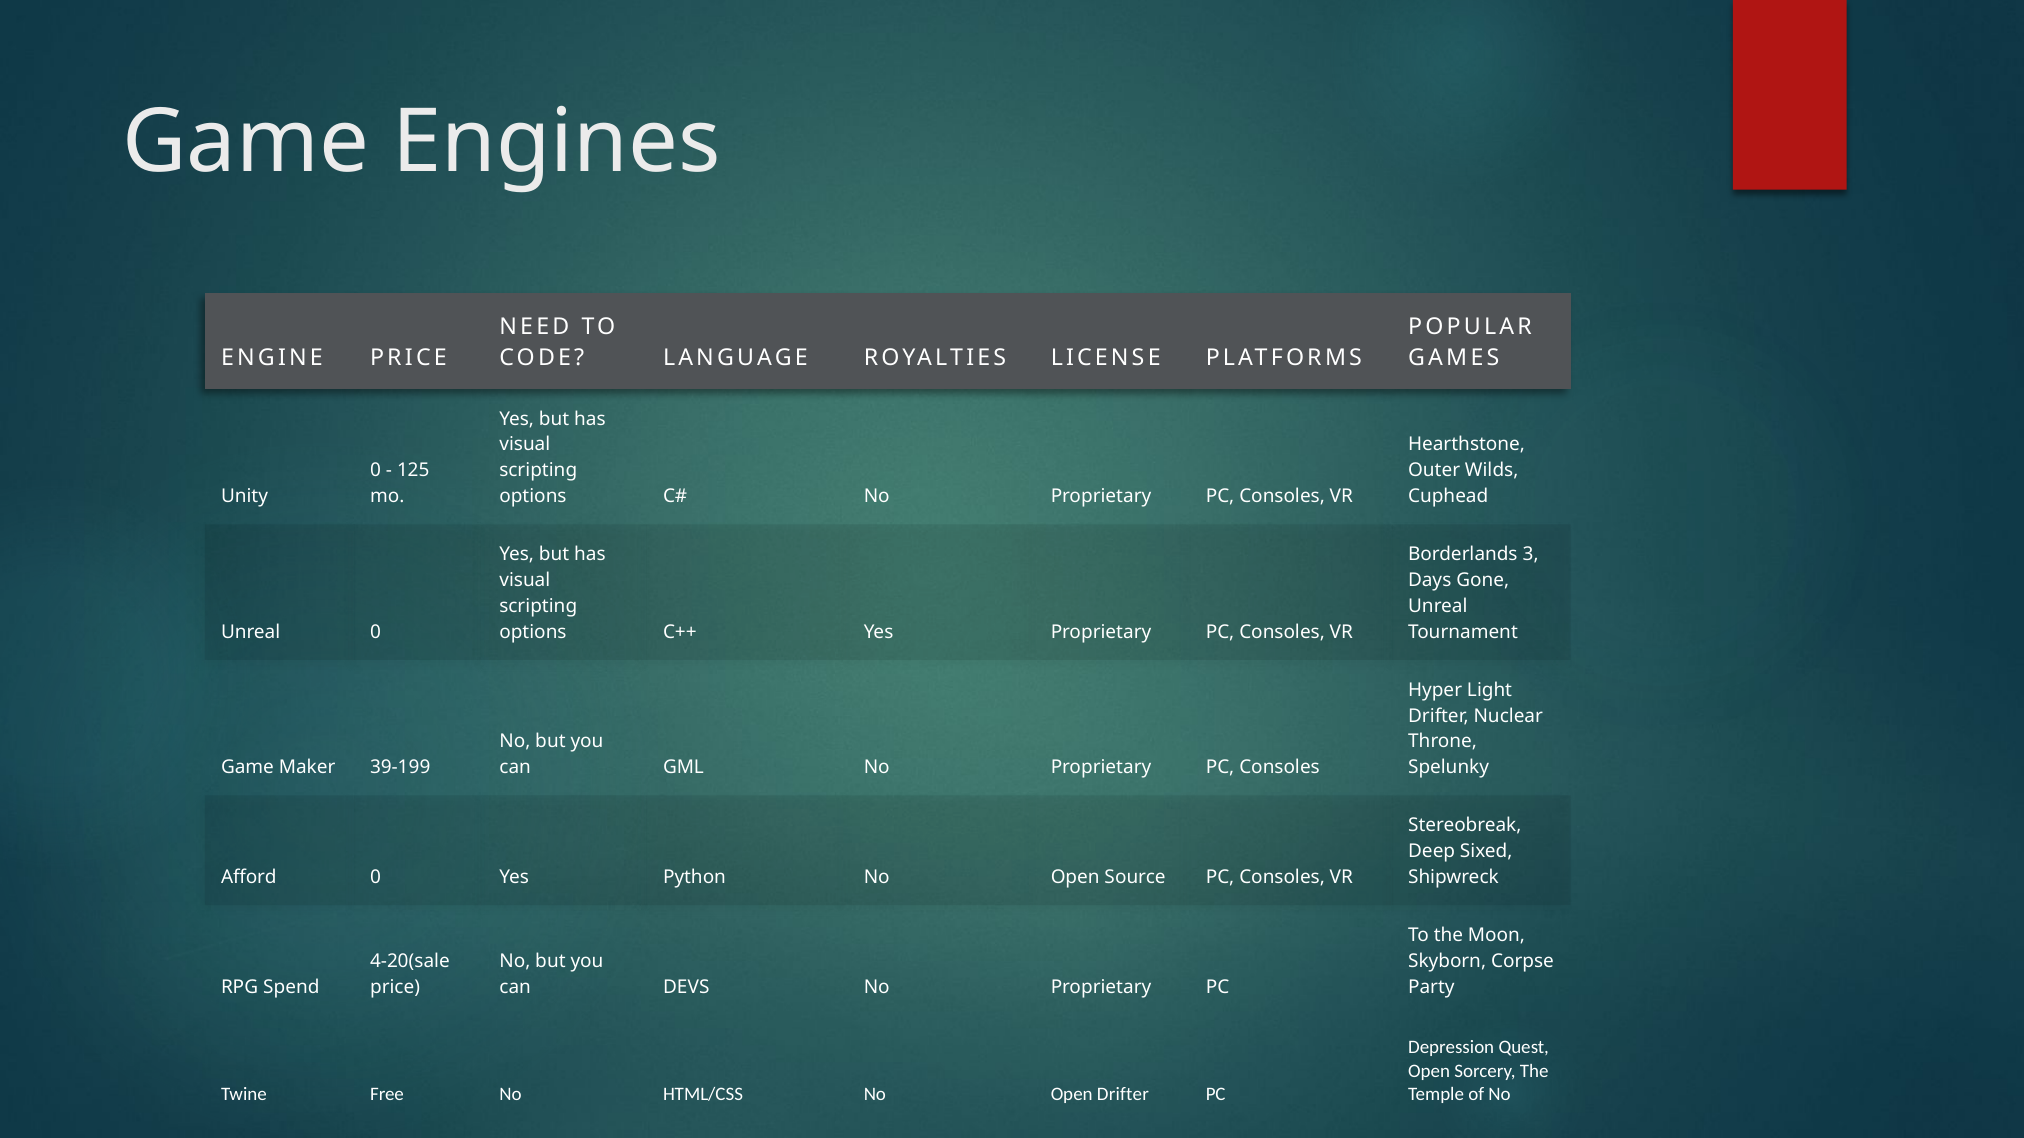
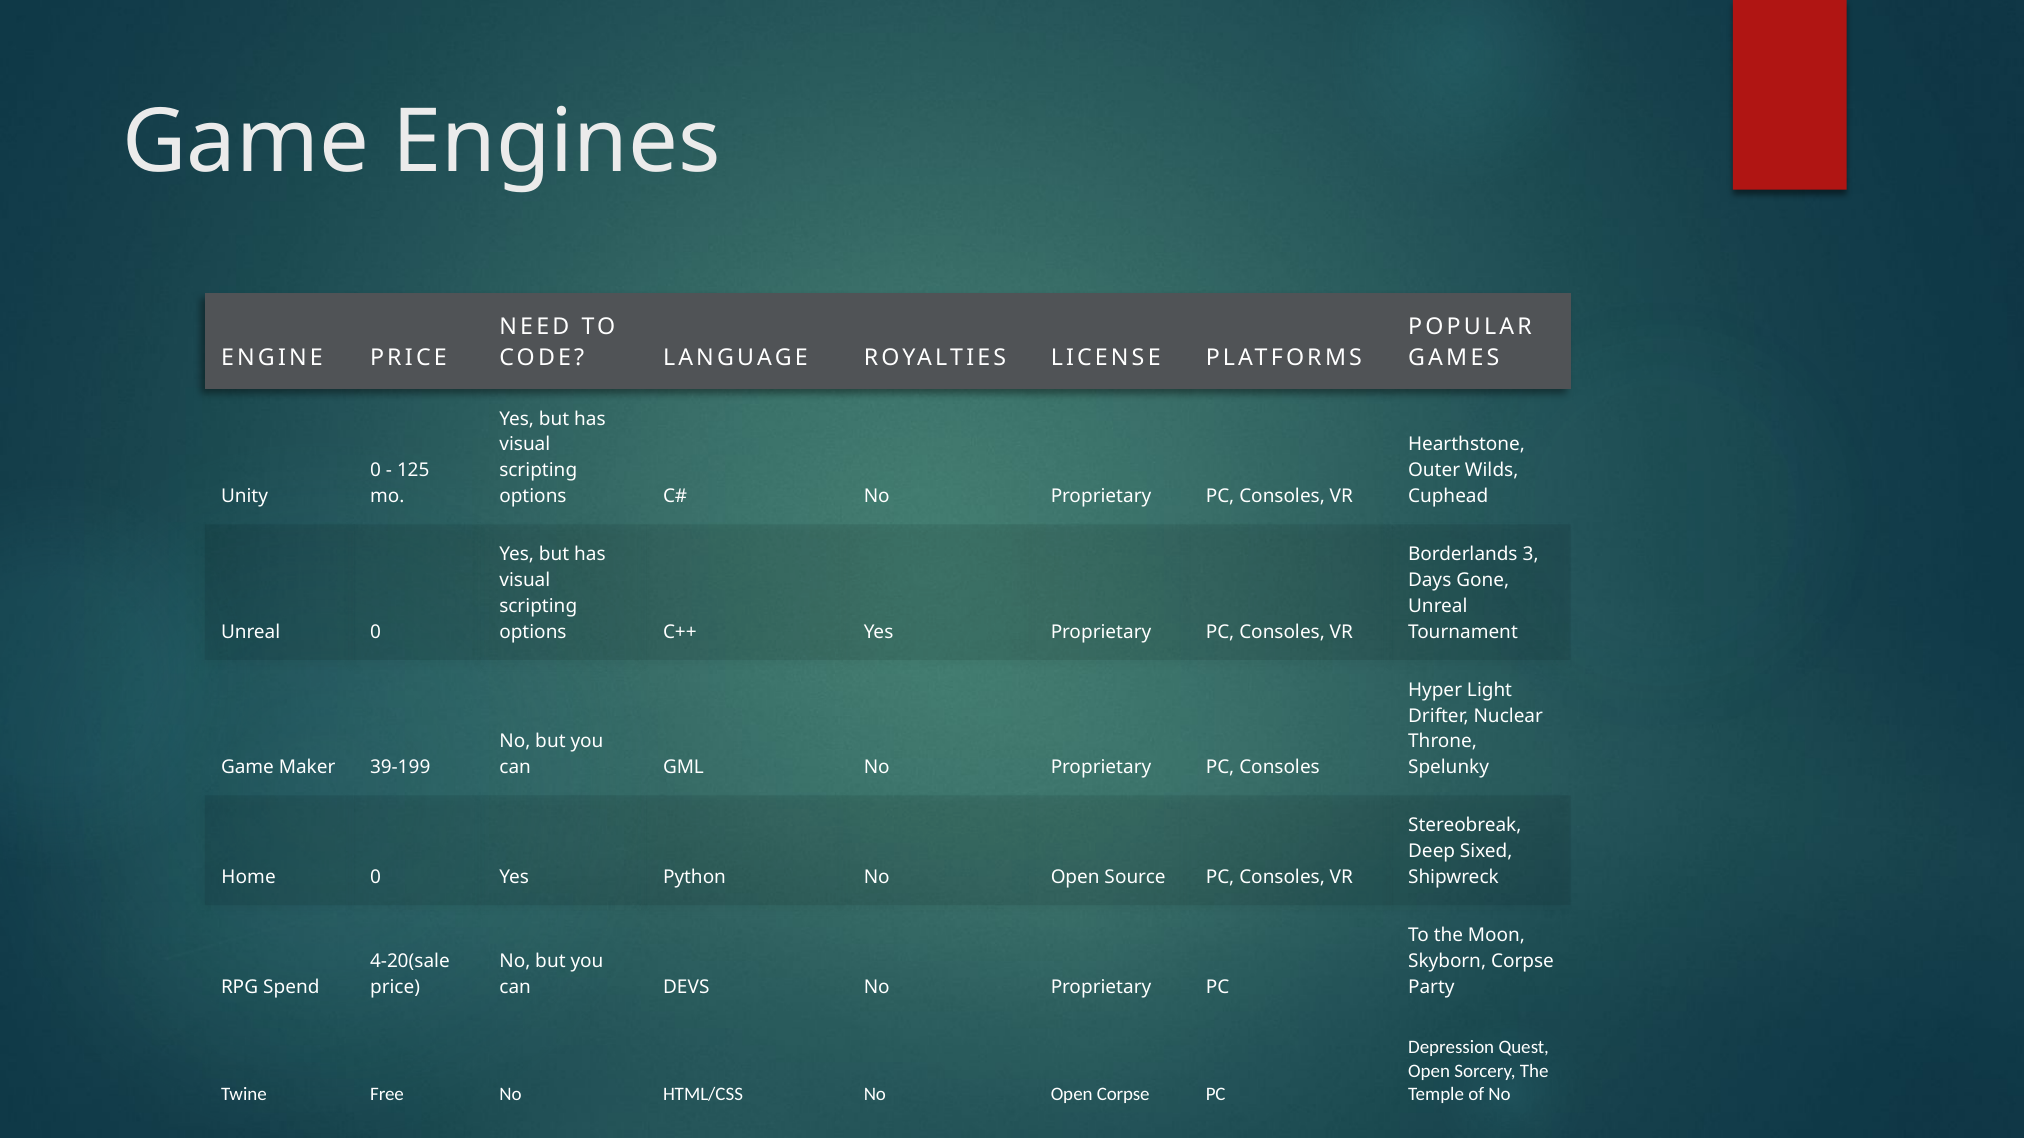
Afford: Afford -> Home (249, 878)
Open Drifter: Drifter -> Corpse (1123, 1094)
